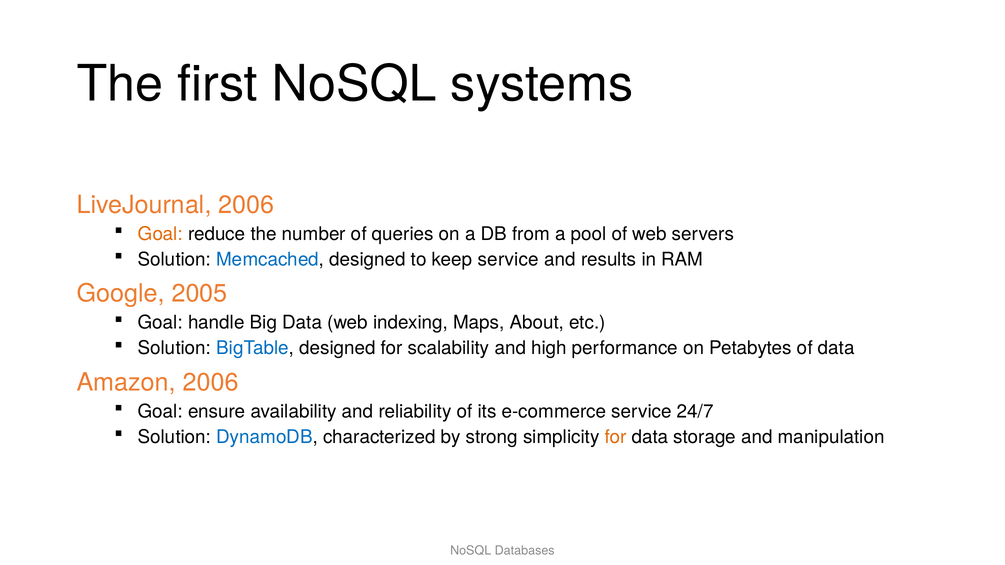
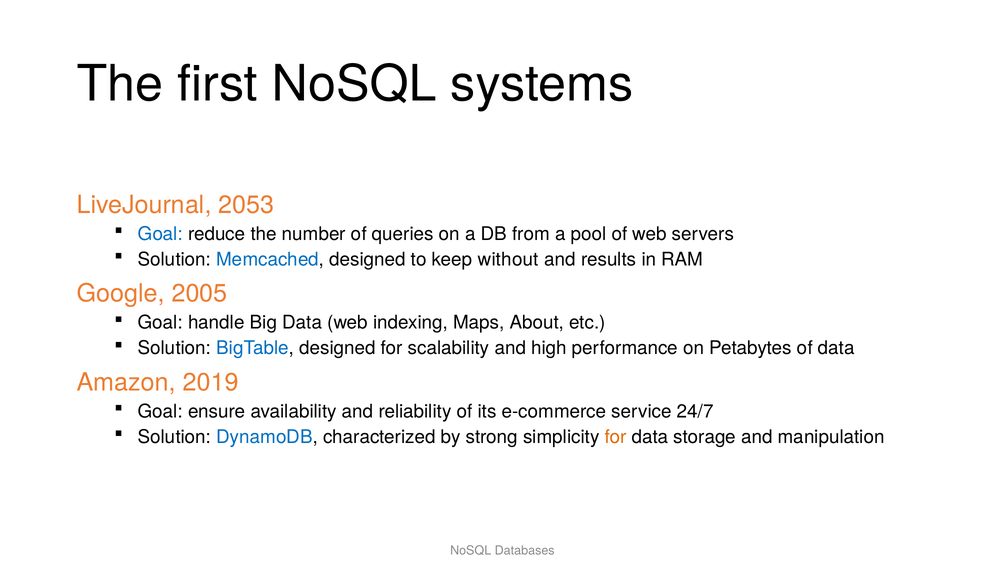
LiveJournal 2006: 2006 -> 2053 (246, 205)
Goal colour: orange -> blue (160, 234)
keep service: service -> without (508, 260)
Amazon 2006: 2006 -> 2019 (211, 383)
